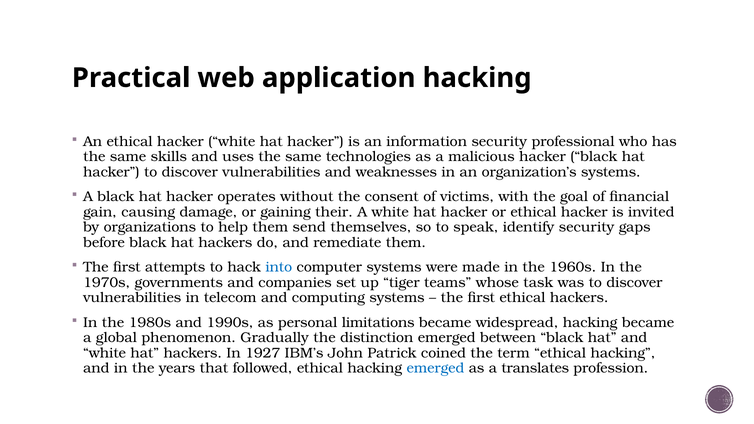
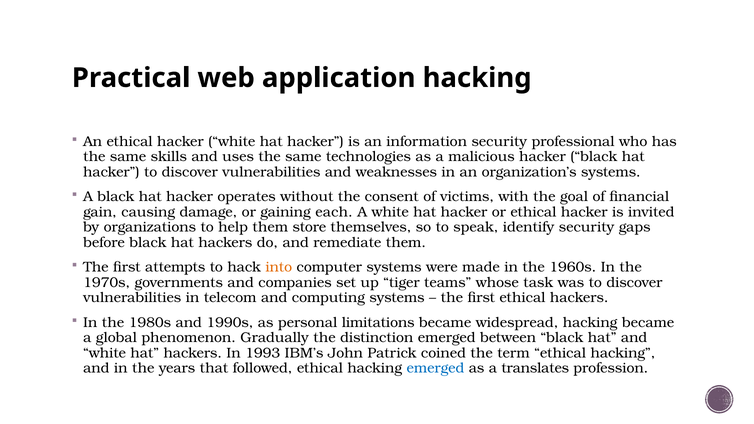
their: their -> each (334, 212)
send: send -> store (309, 227)
into colour: blue -> orange (279, 267)
1927: 1927 -> 1993 (263, 353)
